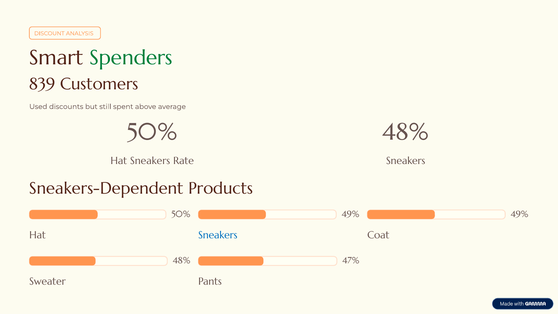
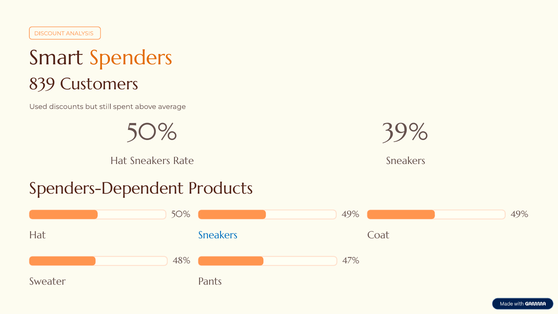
Spenders colour: green -> orange (131, 58)
48%: 48% -> 39% (406, 132)
Sneakers-Dependent: Sneakers-Dependent -> Spenders-Dependent (107, 188)
